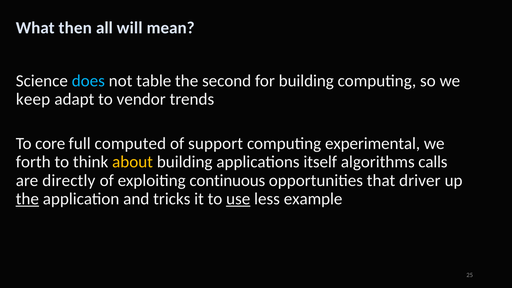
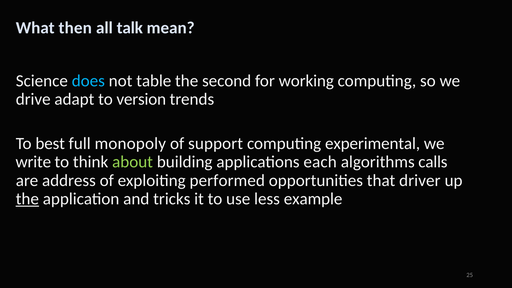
will: will -> talk (130, 28)
for building: building -> working (306, 81)
keep: keep -> drive (33, 99)
vendor: vendor -> version (141, 99)
core: core -> best (50, 144)
computed: computed -> monopoly (130, 144)
forth: forth -> write (33, 162)
about colour: yellow -> light green (133, 162)
itself: itself -> each (320, 162)
directly: directly -> address (69, 180)
continuous: continuous -> performed (227, 180)
use underline: present -> none (238, 199)
